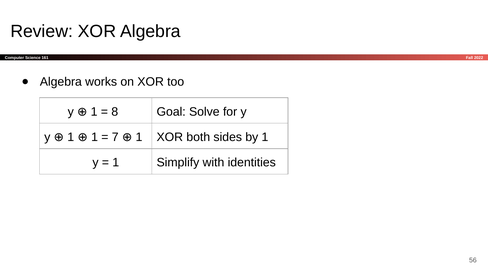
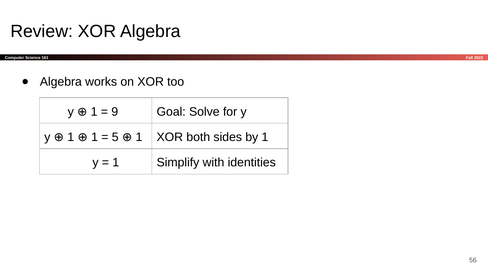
8: 8 -> 9 (115, 111)
7: 7 -> 5 (115, 137)
